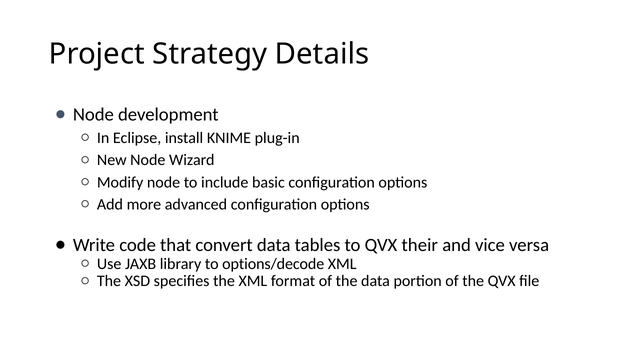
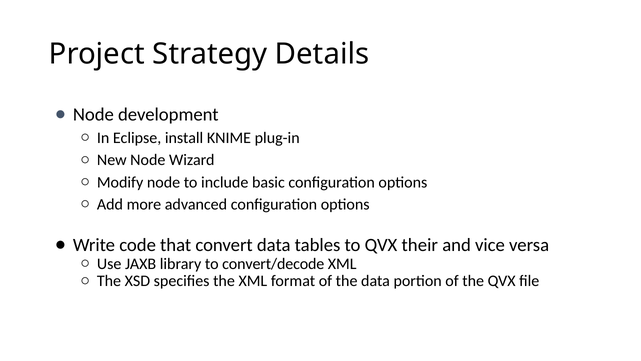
options/decode: options/decode -> convert/decode (273, 263)
